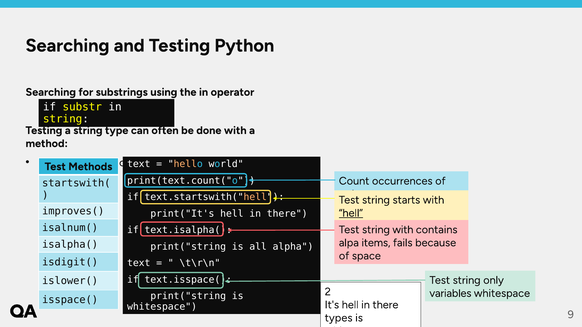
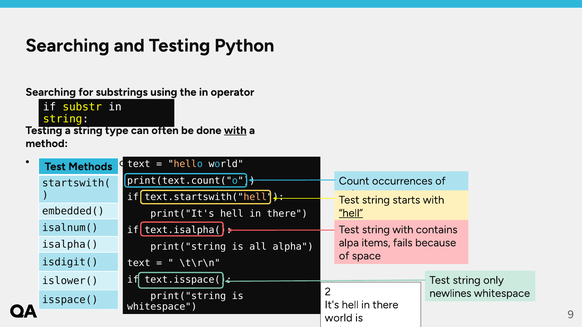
with underline: none -> present (235, 131)
improves(: improves( -> embedded( (73, 211)
variables: variables -> newlines (450, 294)
types: types -> world (339, 318)
